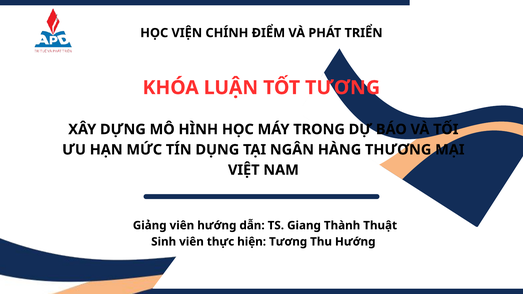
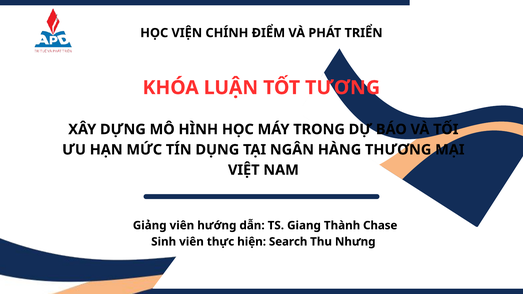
Thuật: Thuật -> Chase (380, 226)
hiện Tương: Tương -> Search (288, 242)
Thu Hướng: Hướng -> Nhưng (355, 242)
